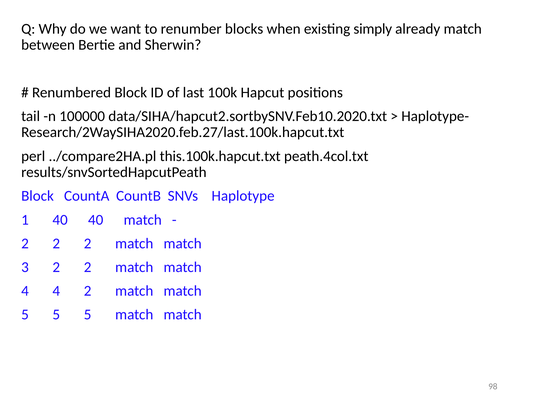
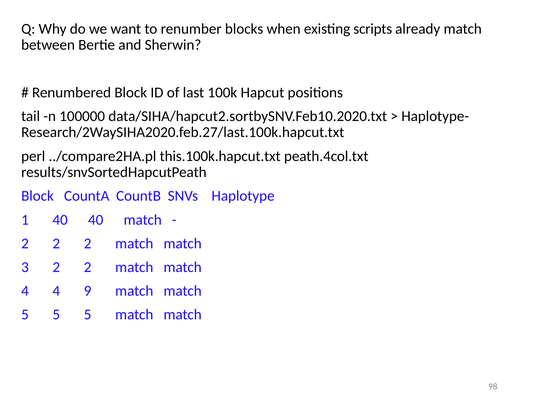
simply: simply -> scripts (373, 29)
4 2: 2 -> 9 (88, 291)
